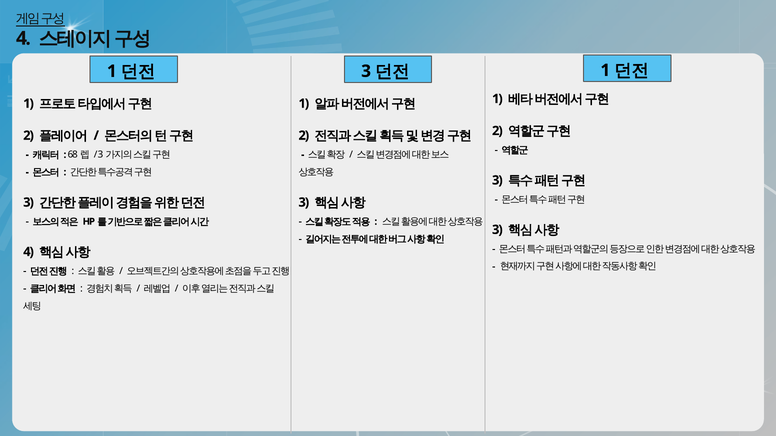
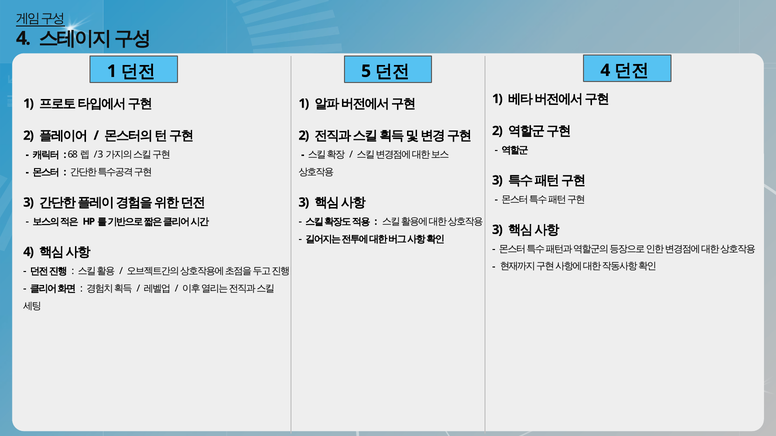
3: 3 -> 5 (366, 71)
1: 1 -> 4 (605, 70)
